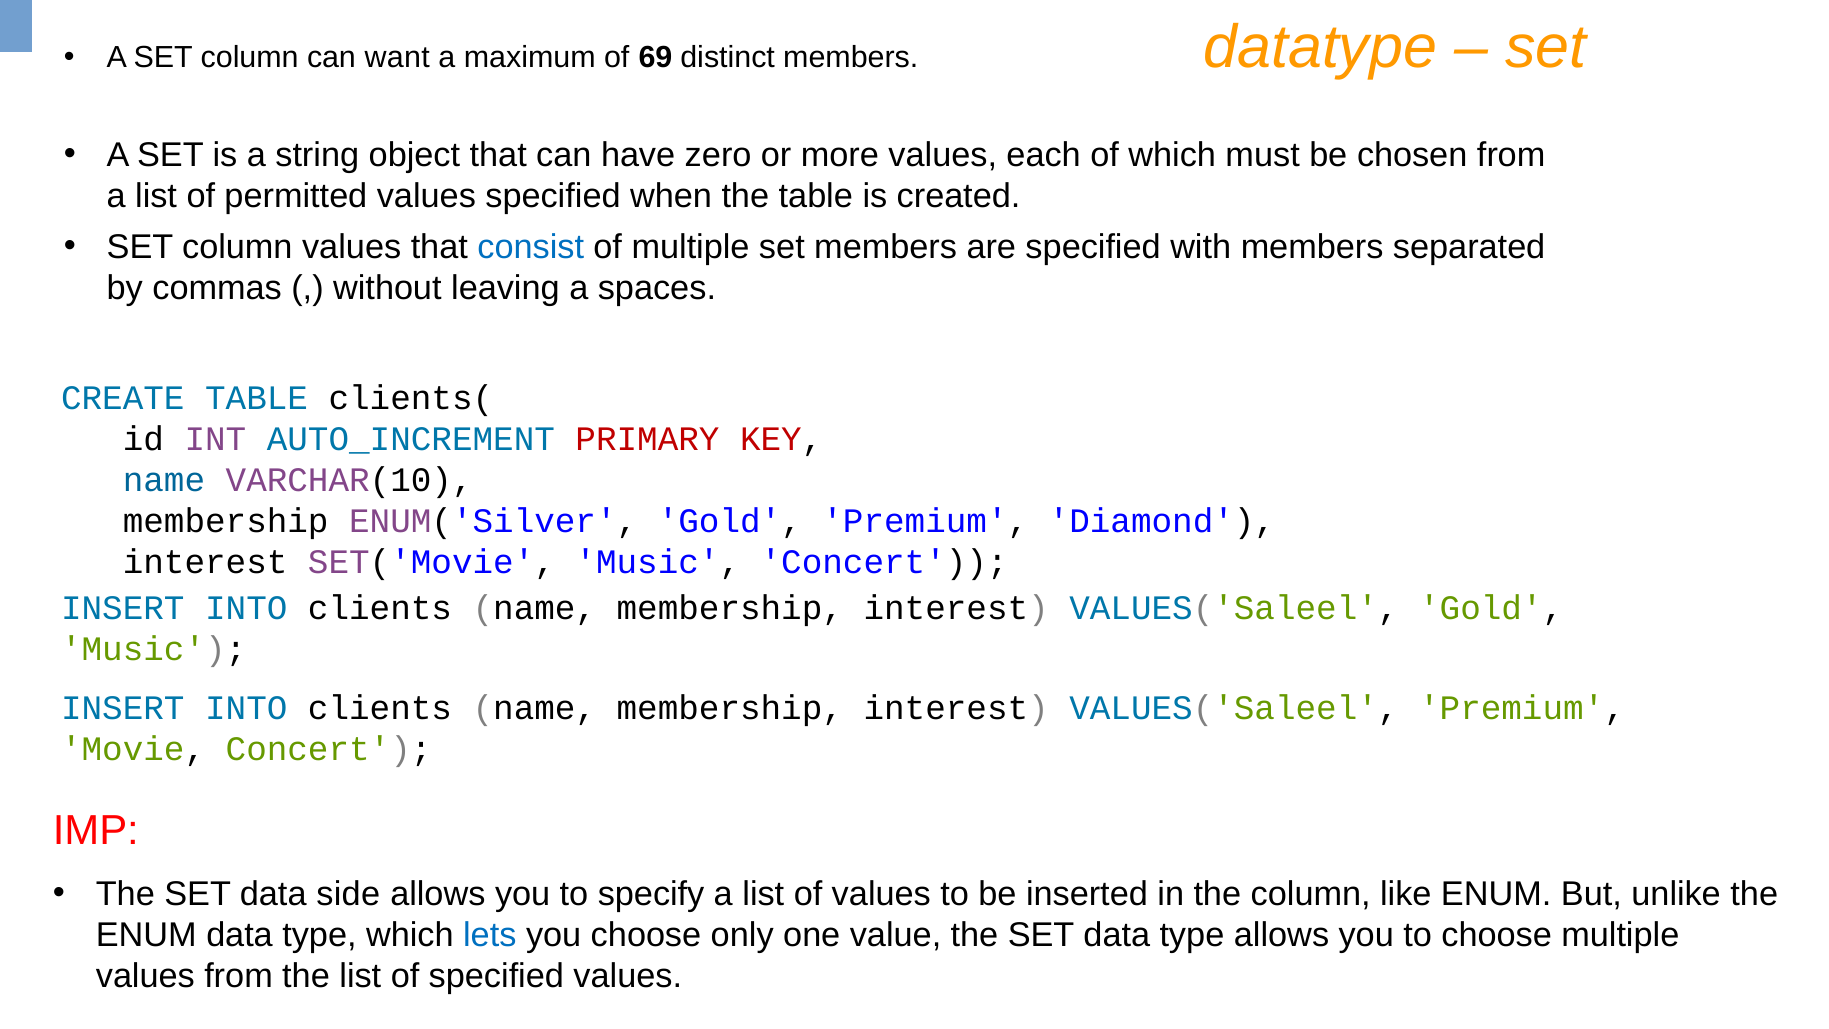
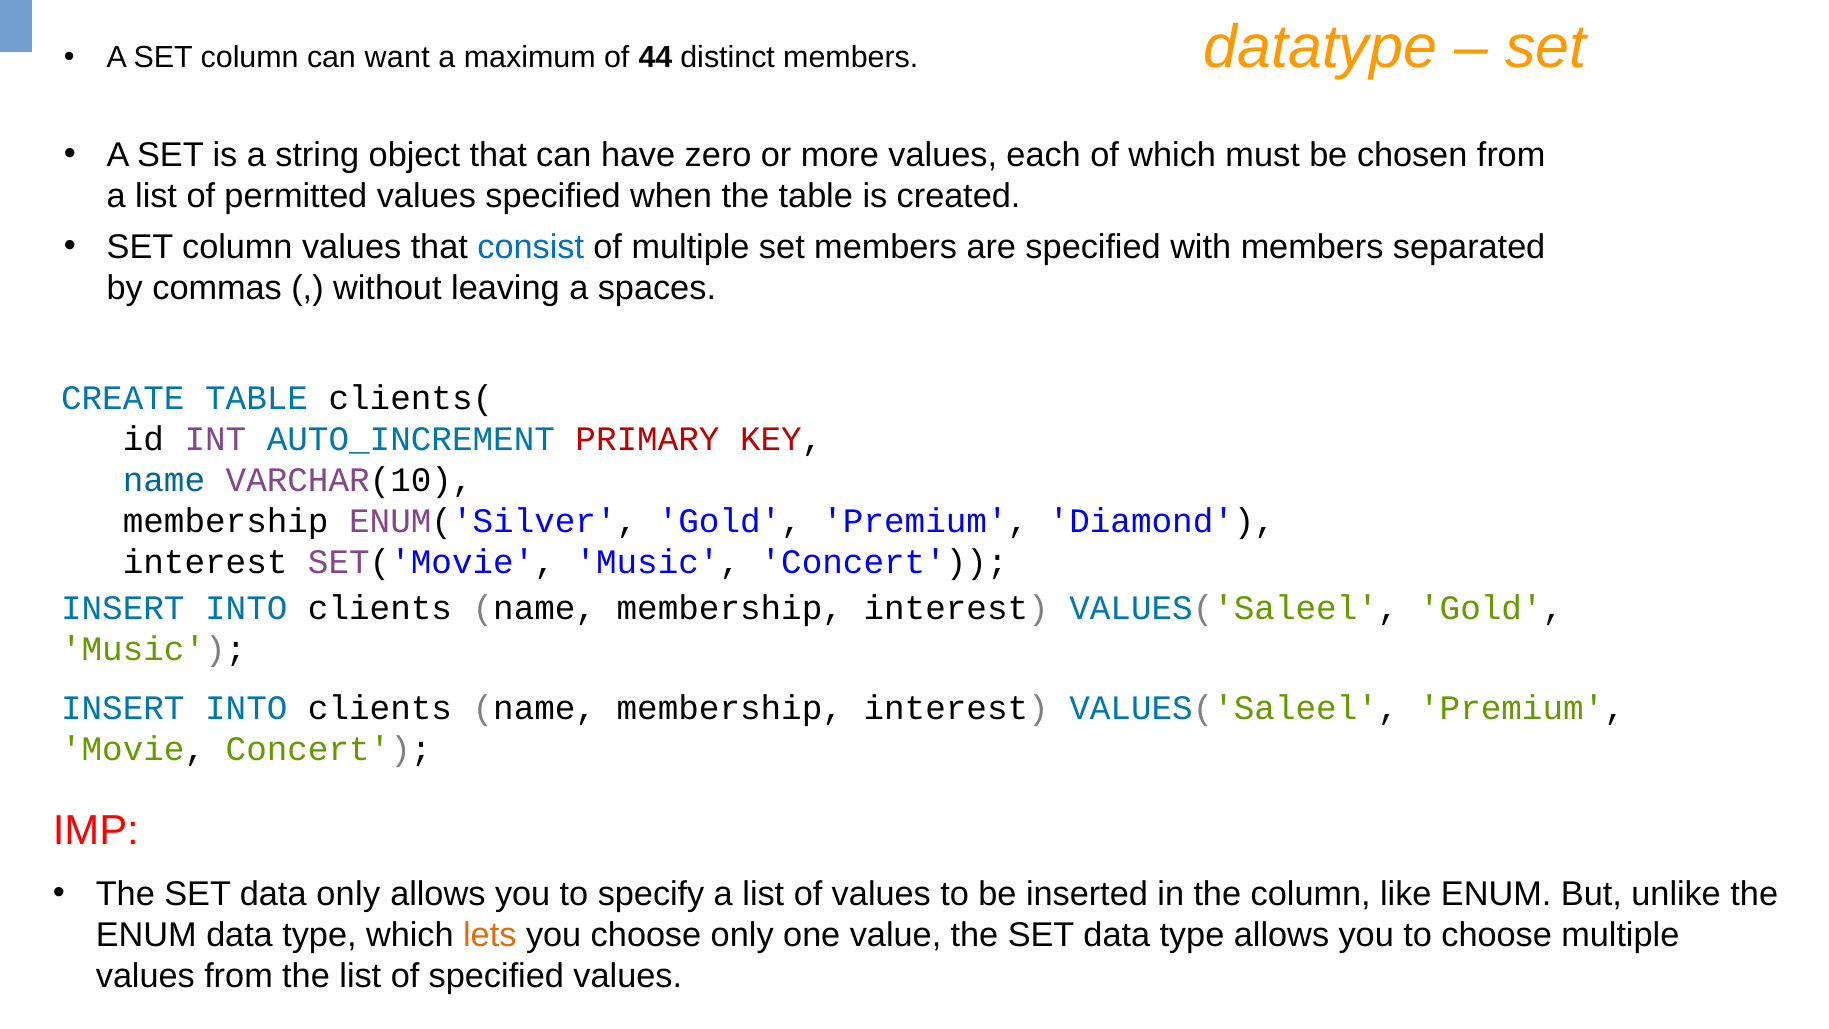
69: 69 -> 44 (655, 58)
data side: side -> only (348, 894)
lets colour: blue -> orange (490, 935)
